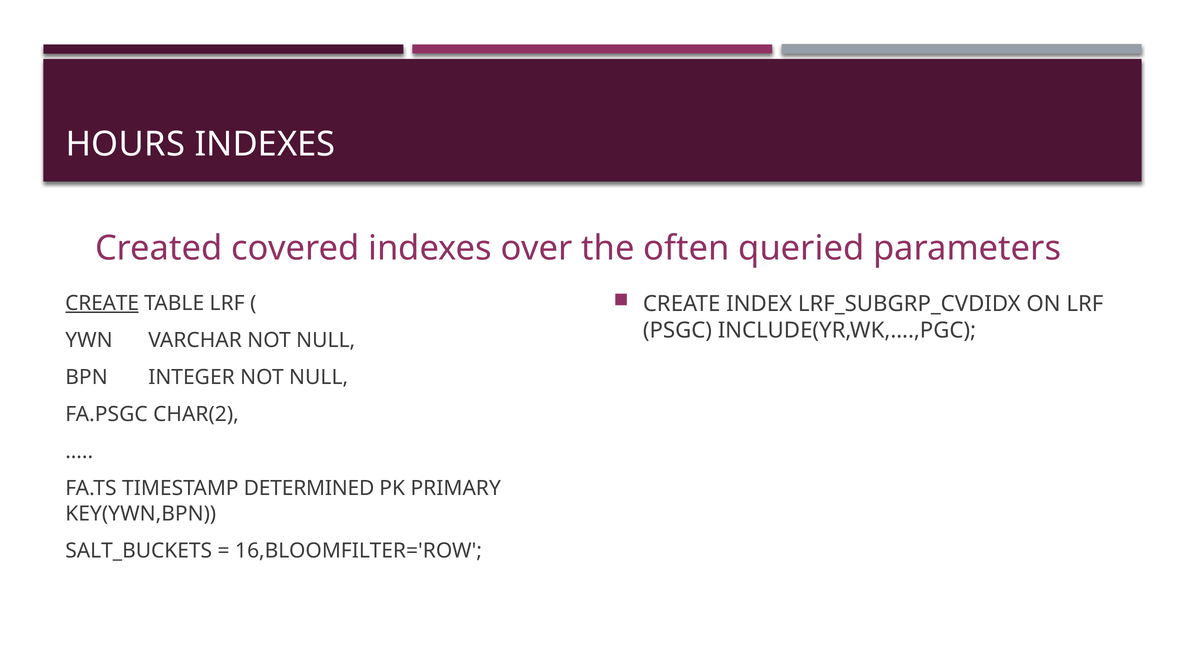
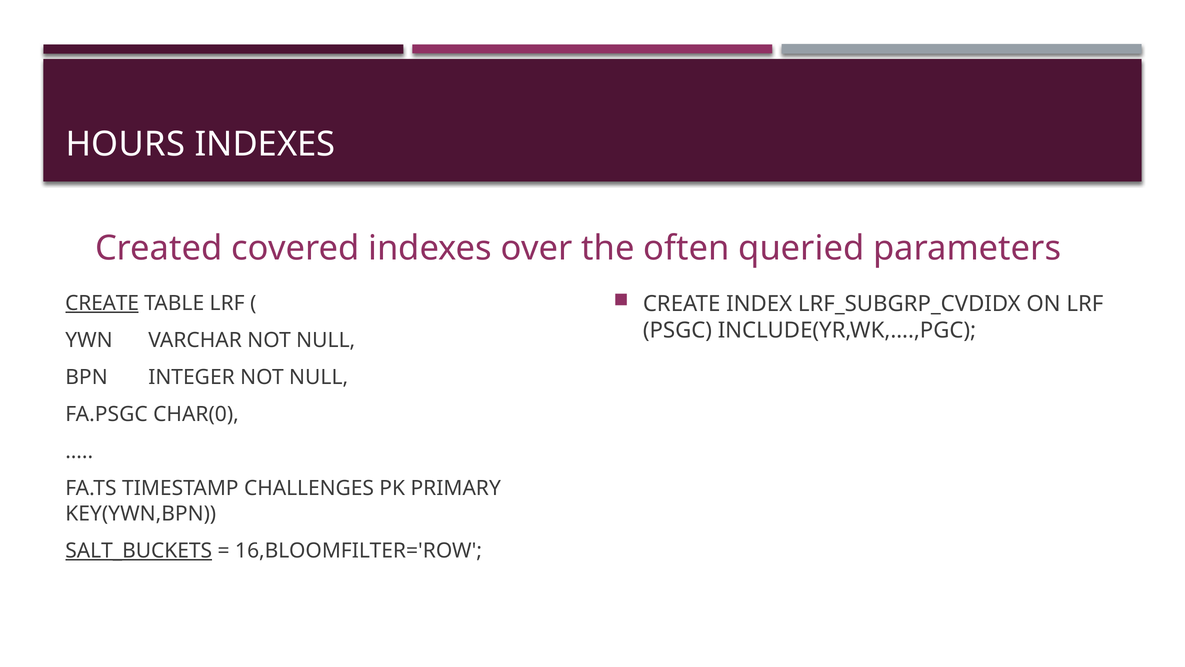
CHAR(2: CHAR(2 -> CHAR(0 (196, 414)
DETERMINED: DETERMINED -> CHALLENGES (309, 488)
SALT_BUCKETS underline: none -> present (139, 550)
